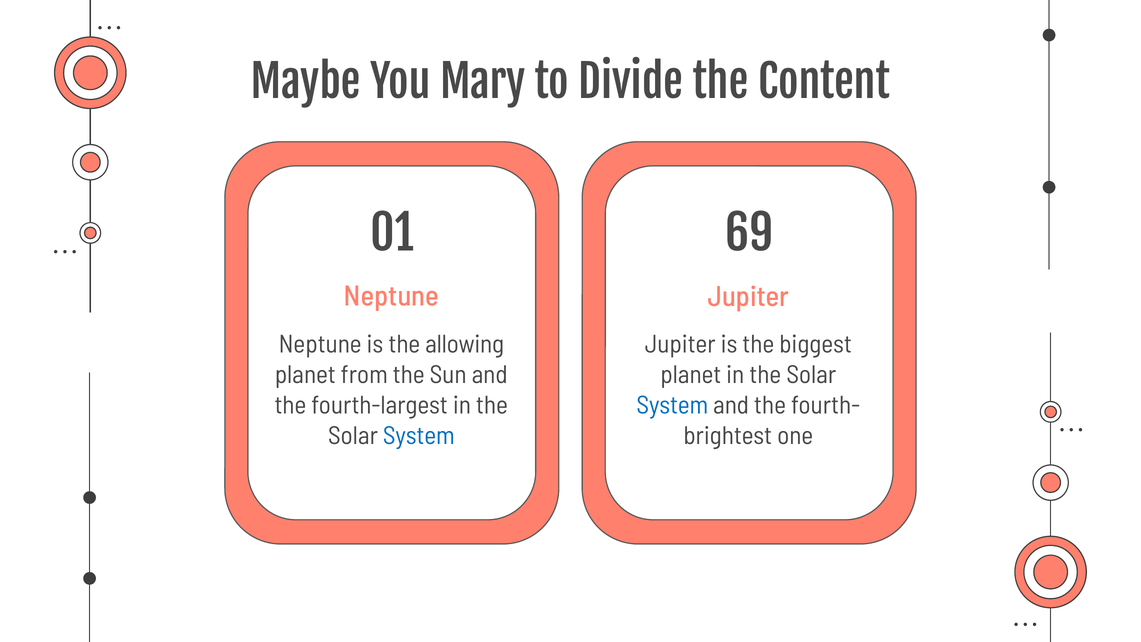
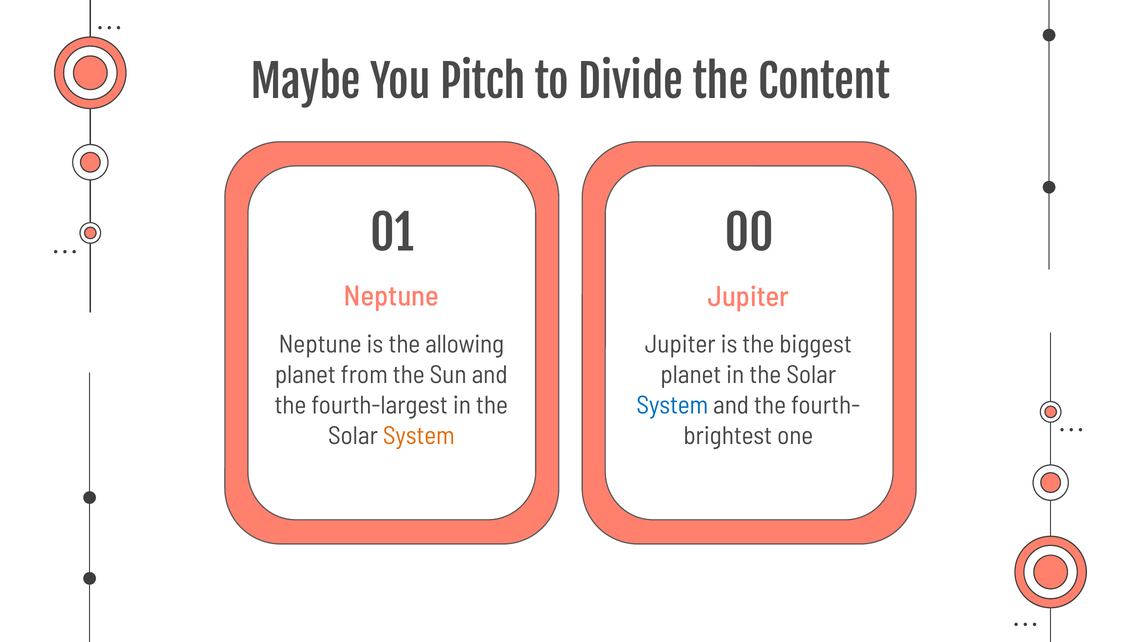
Mary: Mary -> Pitch (483, 83)
69: 69 -> 00 (749, 235)
System colour: blue -> orange (419, 436)
